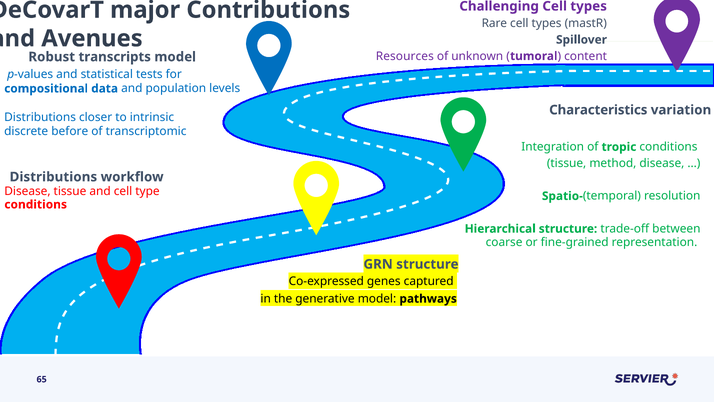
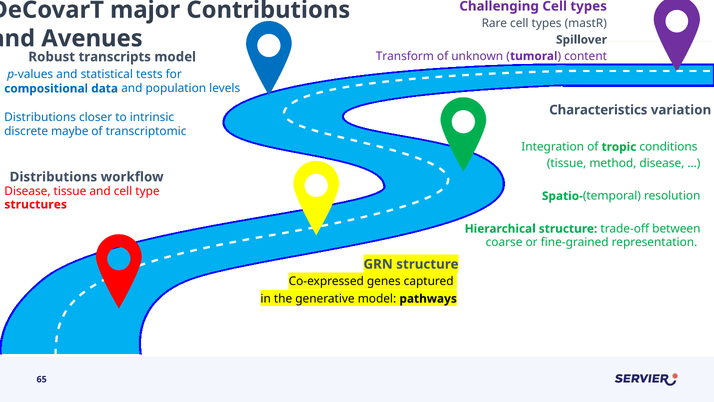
Resources: Resources -> Transform (405, 56)
before: before -> maybe (70, 131)
conditions: conditions -> structures (36, 204)
